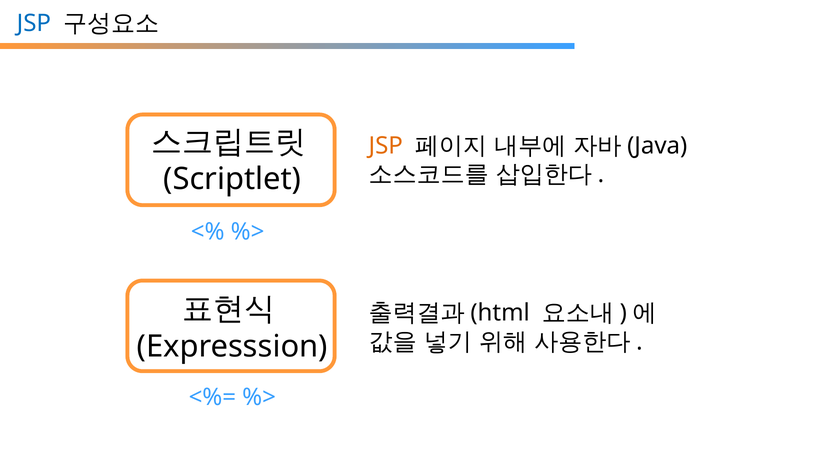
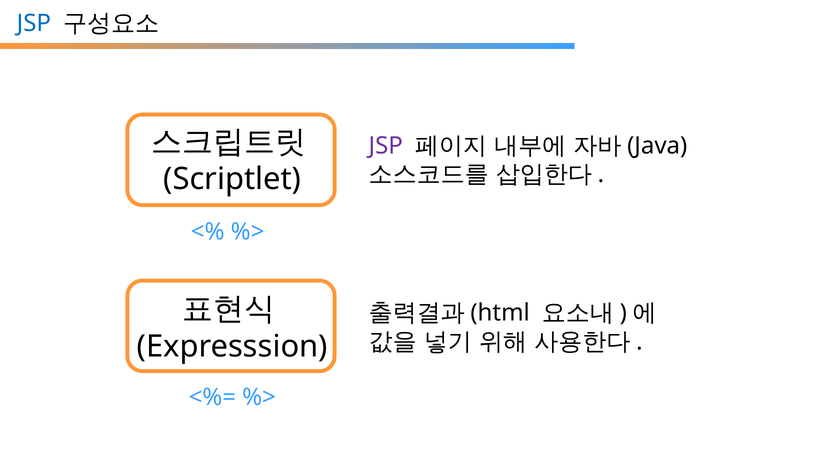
JSP colour: orange -> purple (386, 146)
